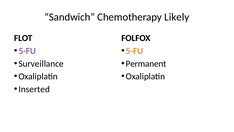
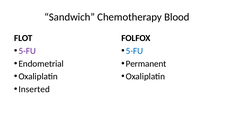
Likely: Likely -> Blood (177, 17)
5-FU colour: orange -> blue (134, 51)
Surveillance: Surveillance -> Endometrial (41, 63)
